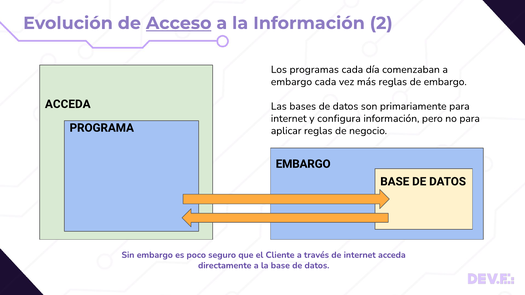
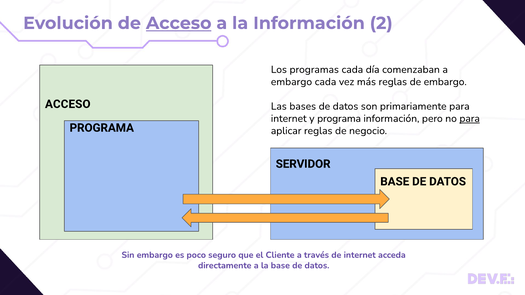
ACCEDA: ACCEDA -> ACCESO (68, 104)
y configura: configura -> programa (339, 119)
para underline: none -> present (470, 119)
EMBARGO: EMBARGO -> SERVIDOR (303, 164)
